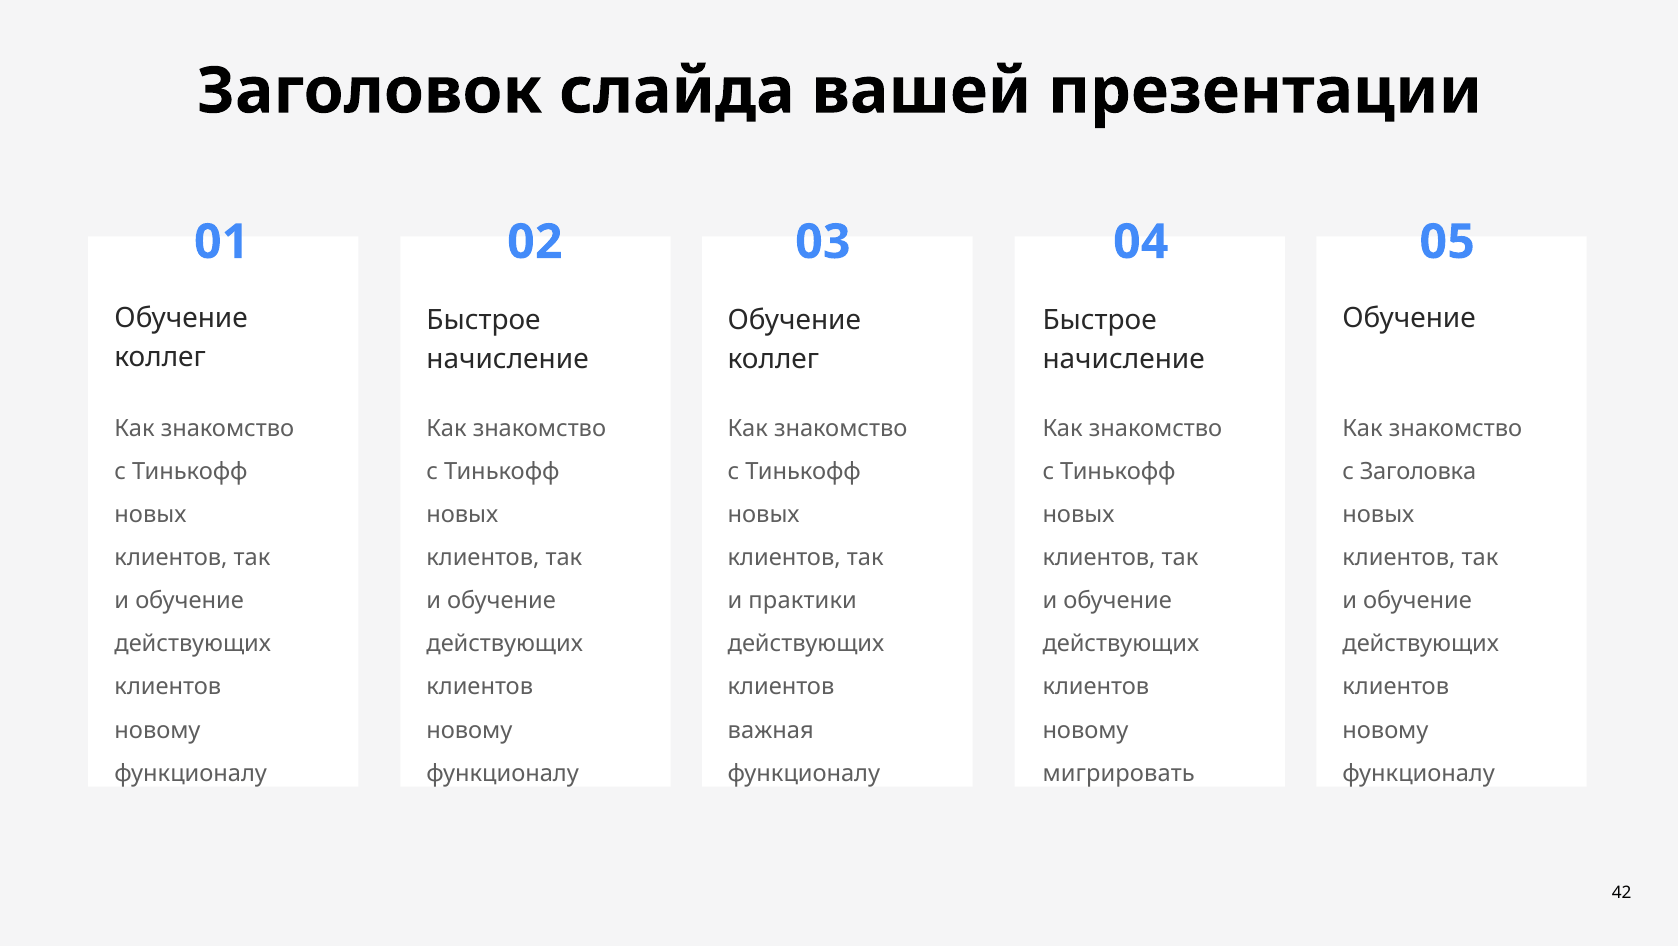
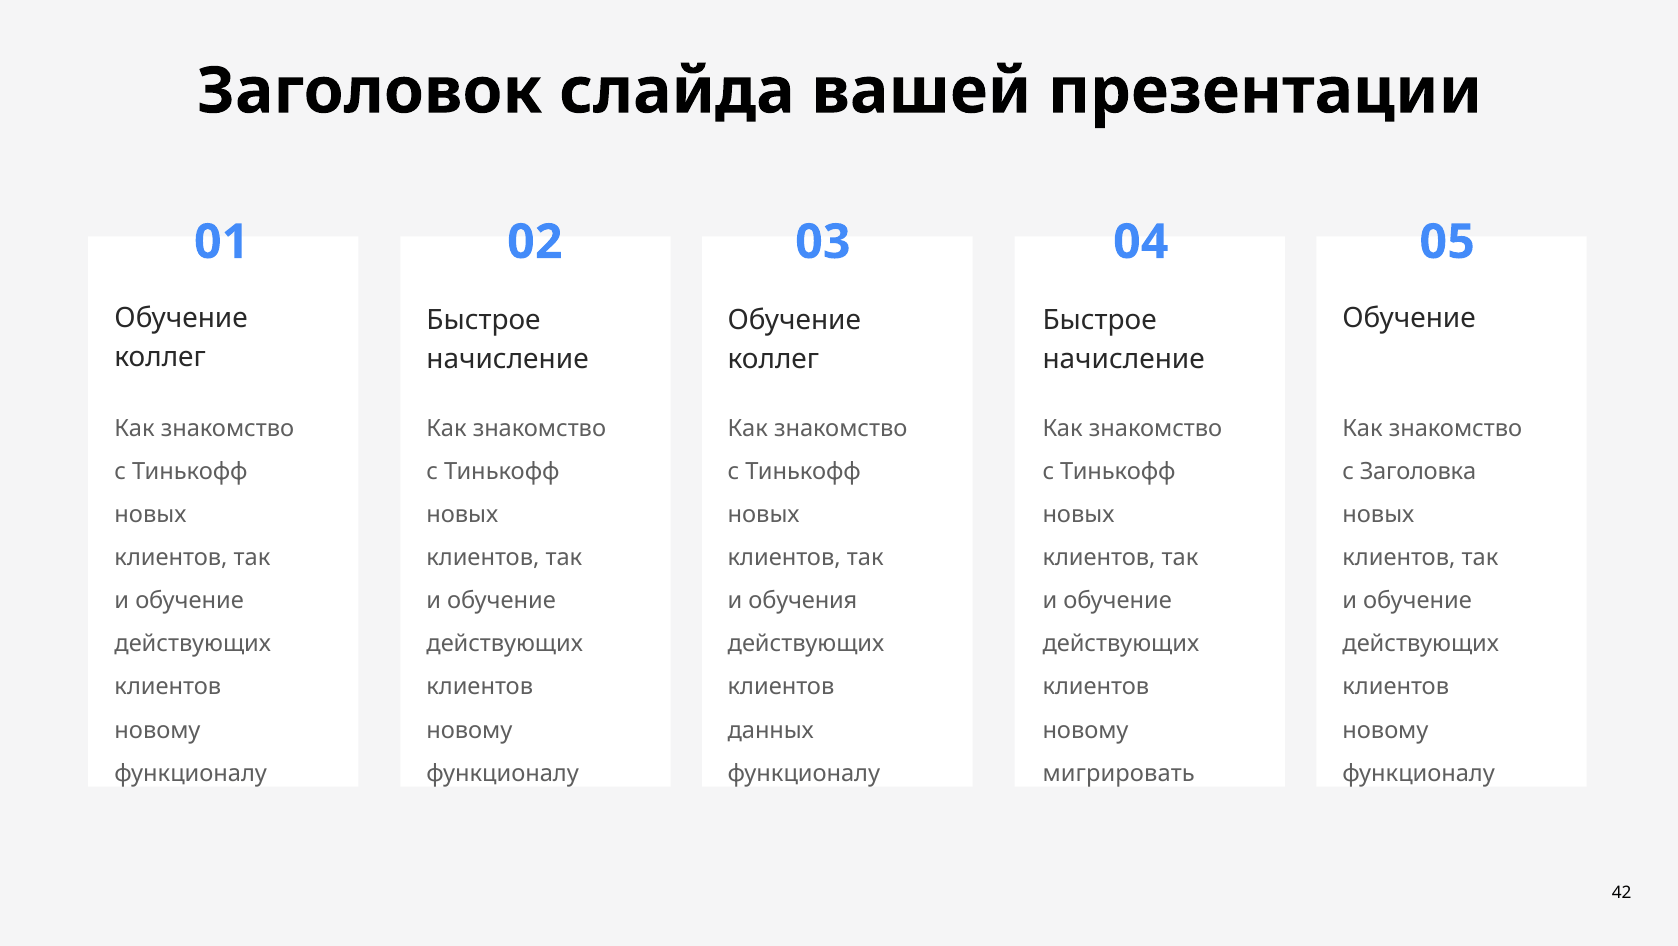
практики: практики -> обучения (803, 601)
важная: важная -> данных (771, 730)
